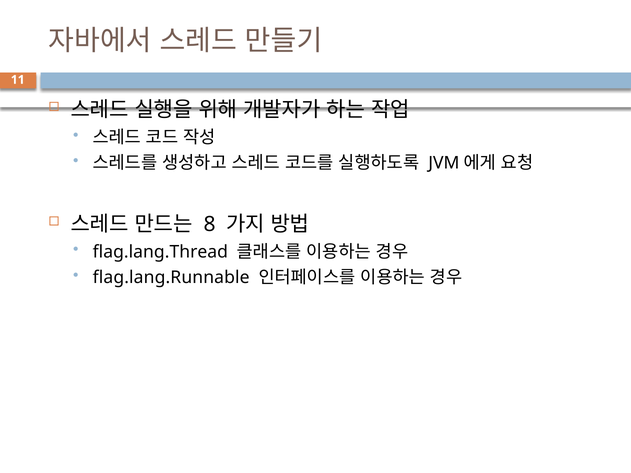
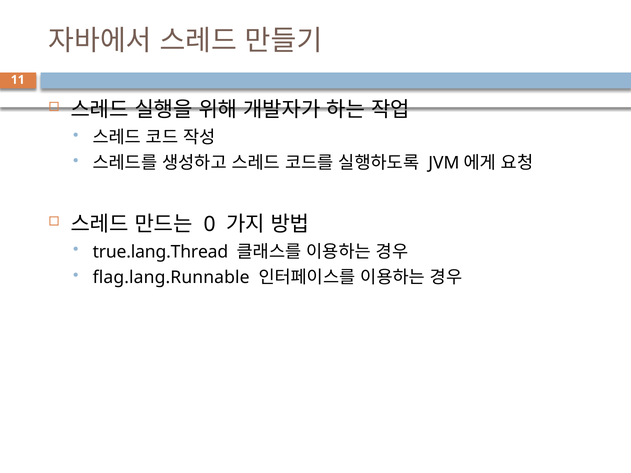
8: 8 -> 0 (210, 224)
flag.lang.Thread: flag.lang.Thread -> true.lang.Thread (160, 252)
